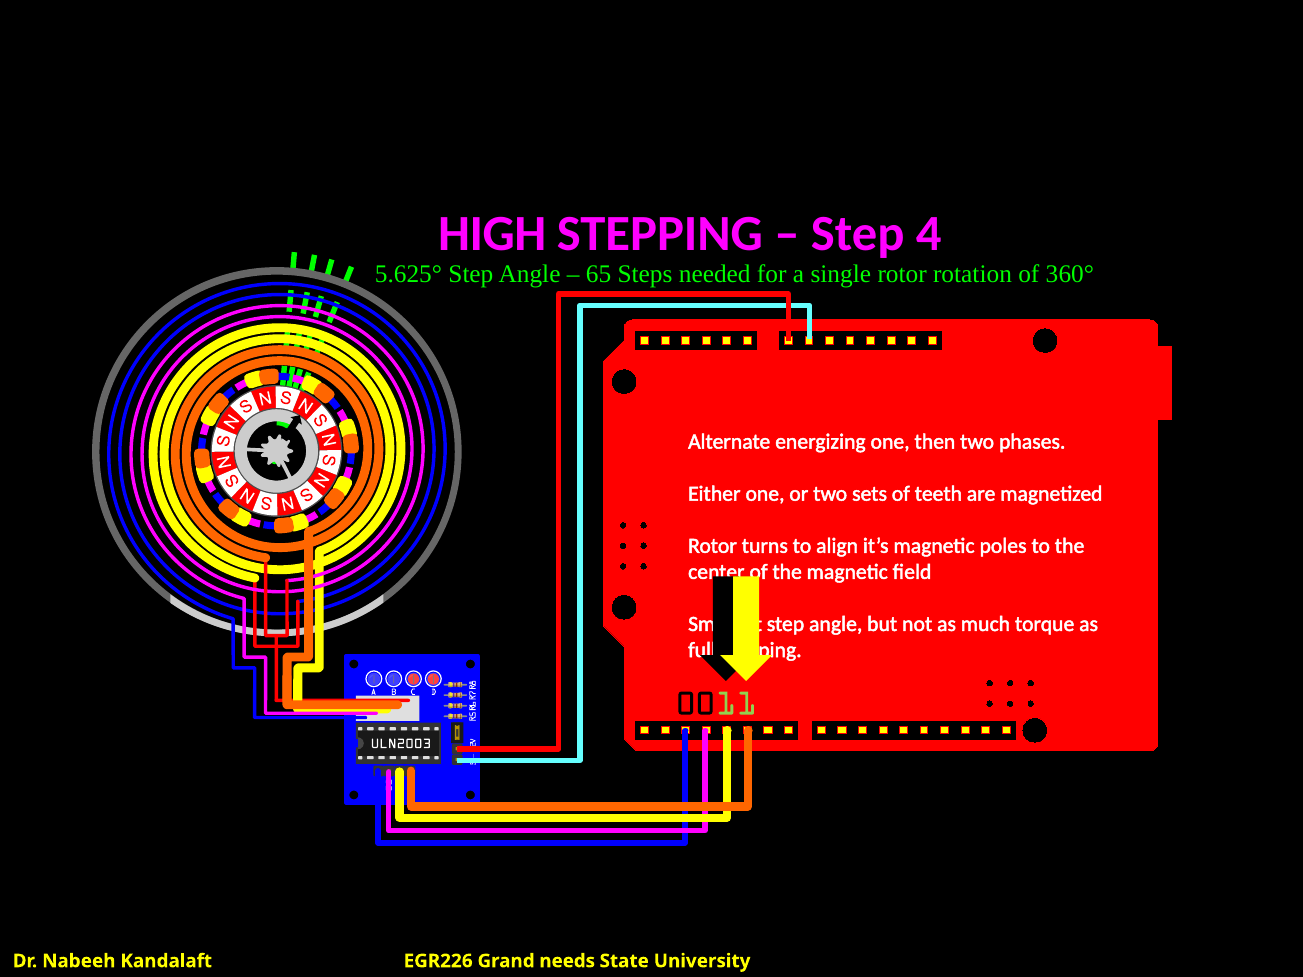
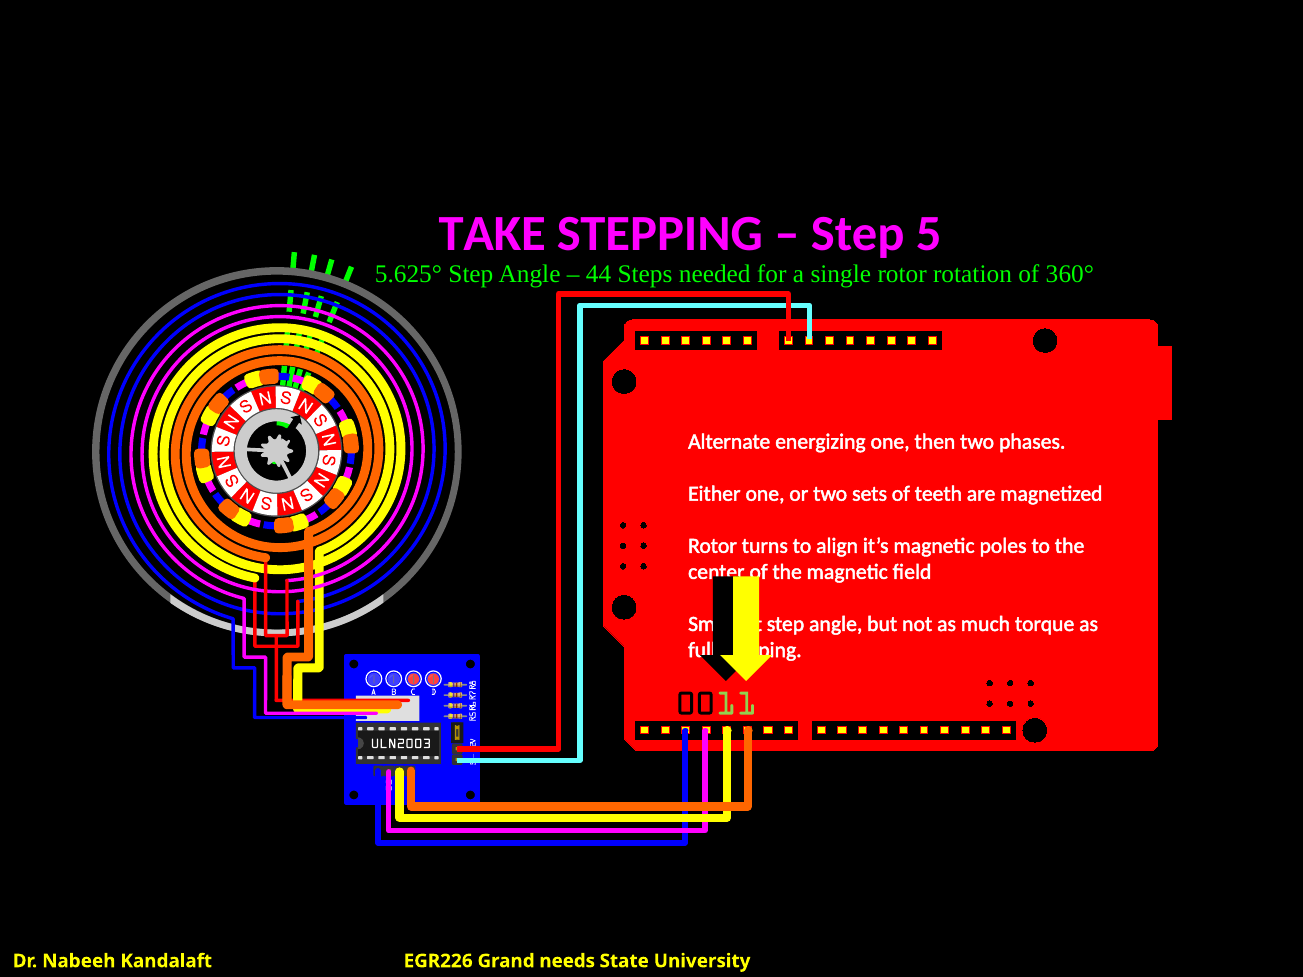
HIGH: HIGH -> TAKE (492, 234)
4: 4 -> 5 (929, 234)
65: 65 -> 44 (599, 274)
